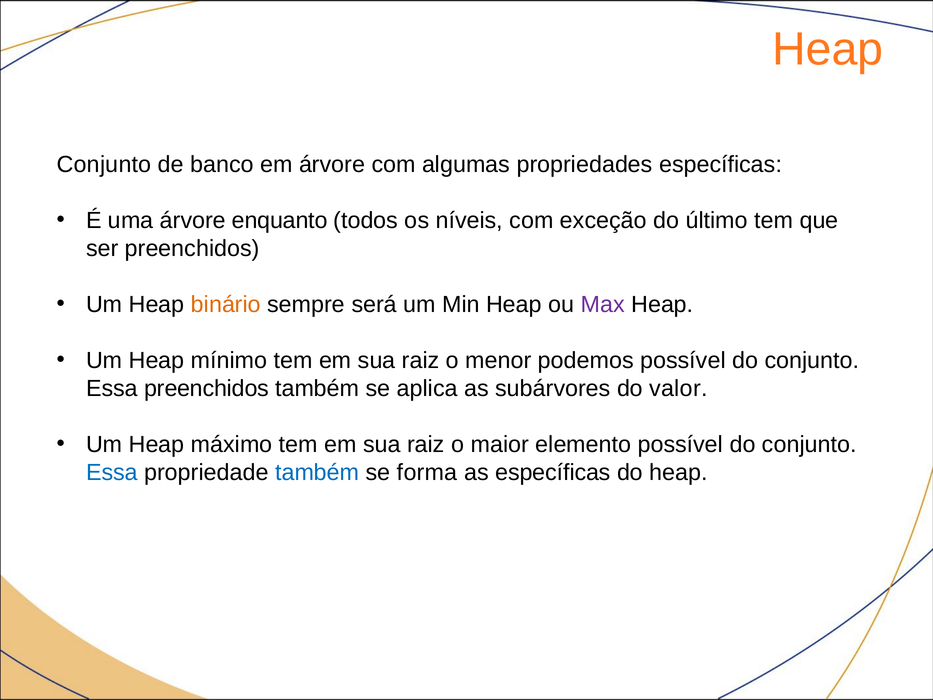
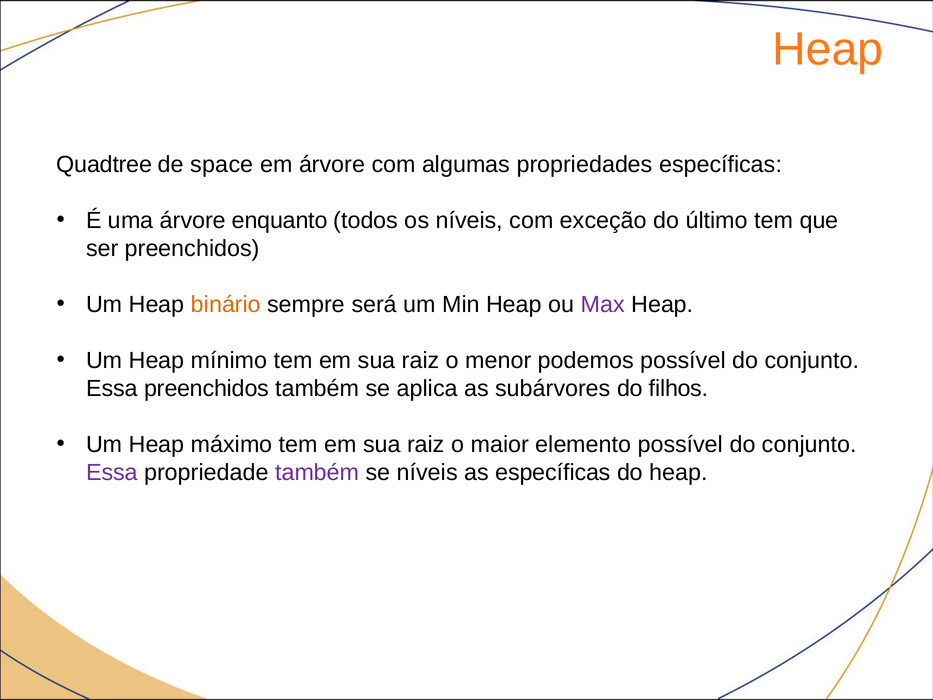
Conjunto: Conjunto -> Quadtree (104, 164)
banco: banco -> space (222, 164)
valor: valor -> filhos (679, 388)
Essa colour: blue -> purple (112, 472)
também colour: blue -> purple (317, 472)
se forma: forma -> níveis (427, 472)
